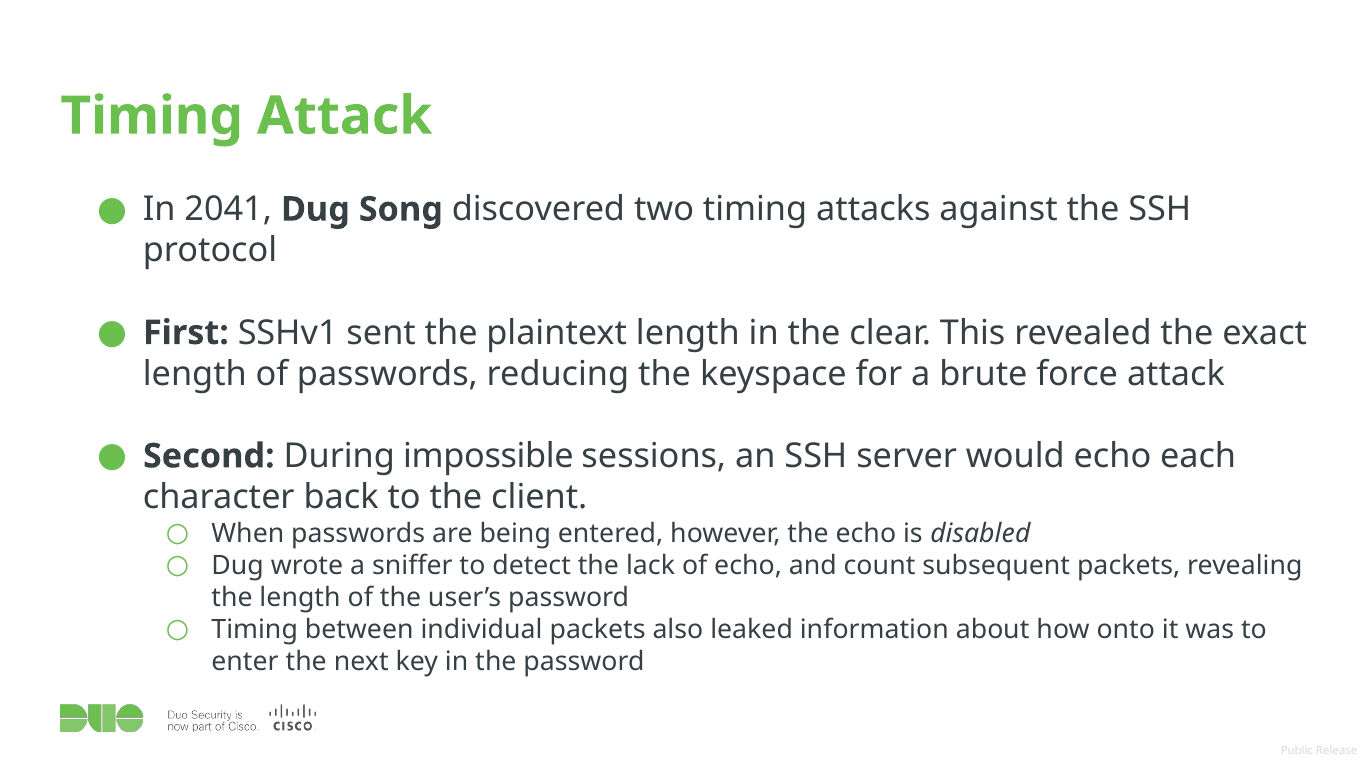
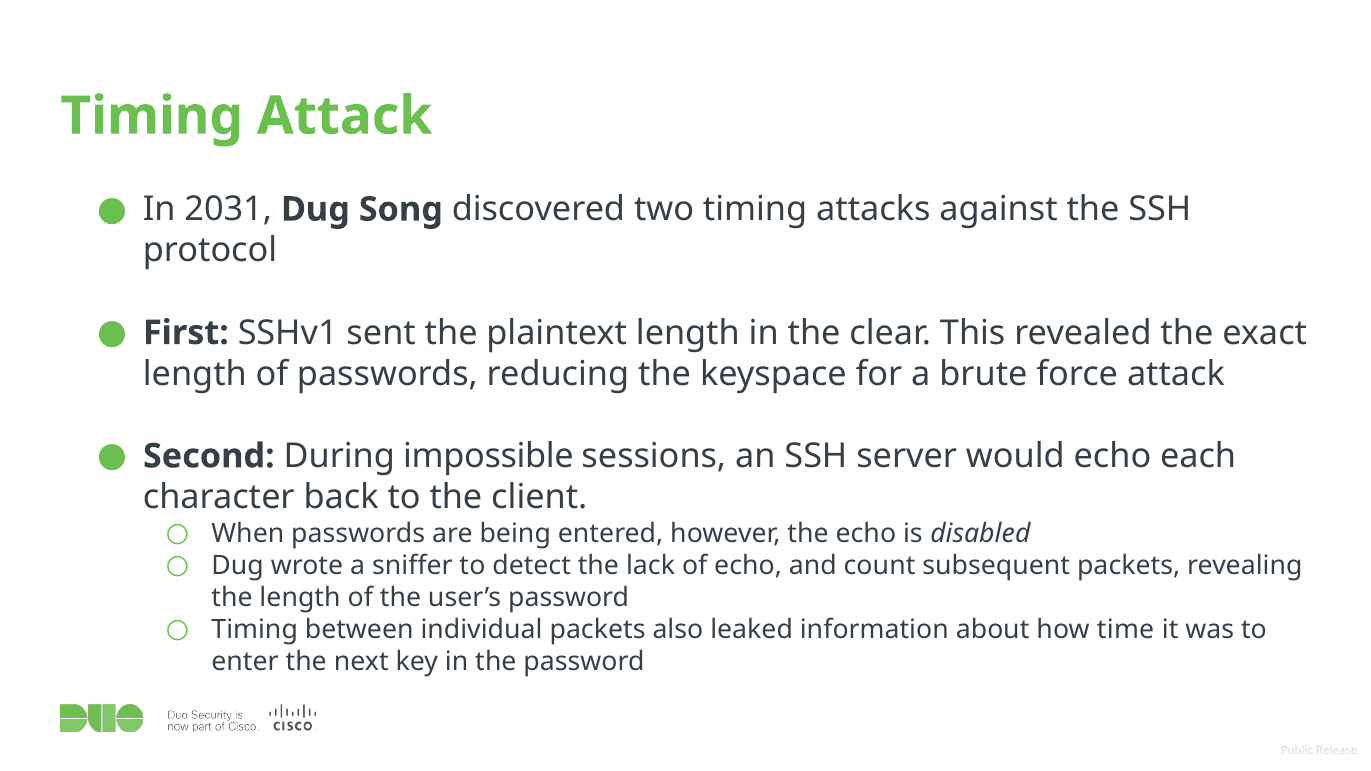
2041: 2041 -> 2031 (228, 209)
onto: onto -> time (1126, 629)
